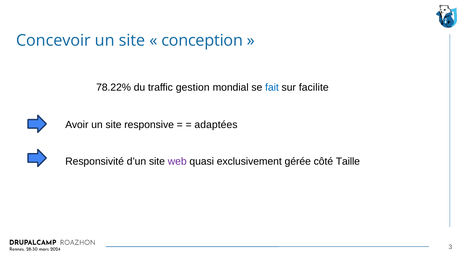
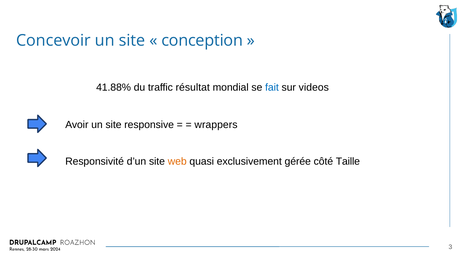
78.22%: 78.22% -> 41.88% (114, 87)
gestion: gestion -> résultat (193, 87)
facilite: facilite -> videos (314, 87)
adaptées: adaptées -> wrappers (216, 124)
web colour: purple -> orange (177, 161)
